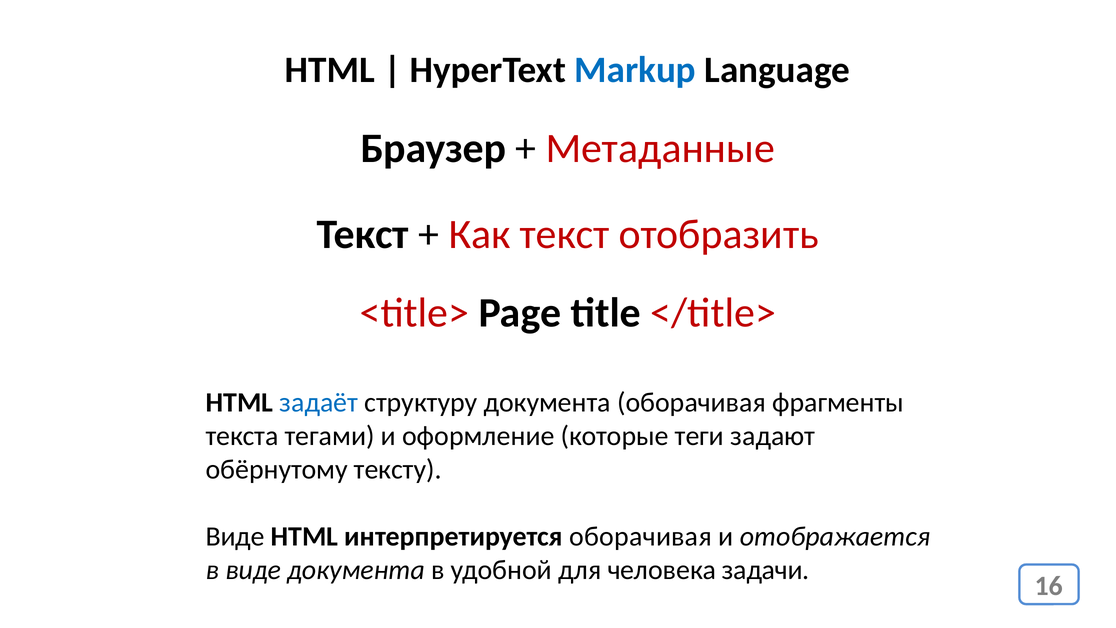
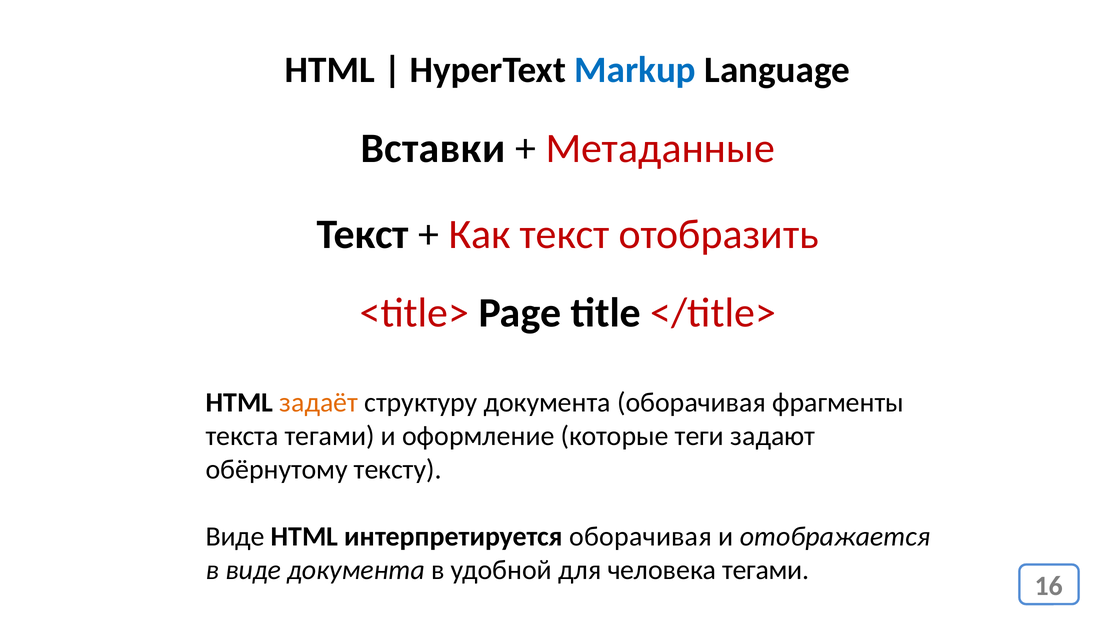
Браузер: Браузер -> Вставки (433, 148)
задаёт colour: blue -> orange (319, 402)
человека задачи: задачи -> тегами (766, 570)
